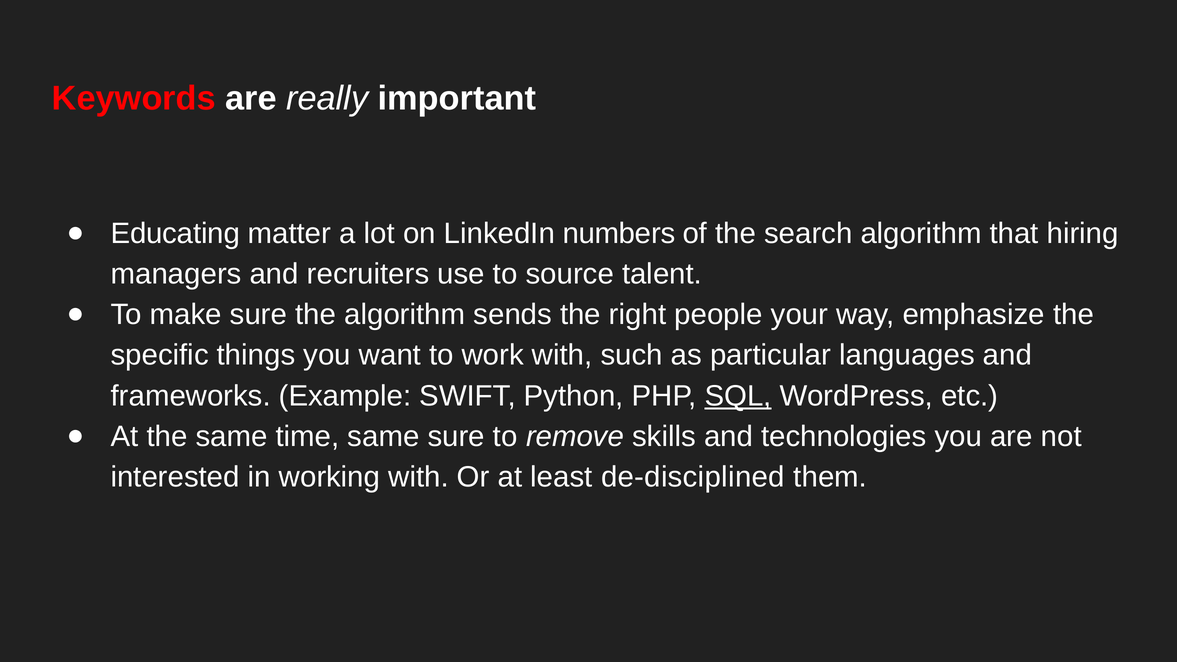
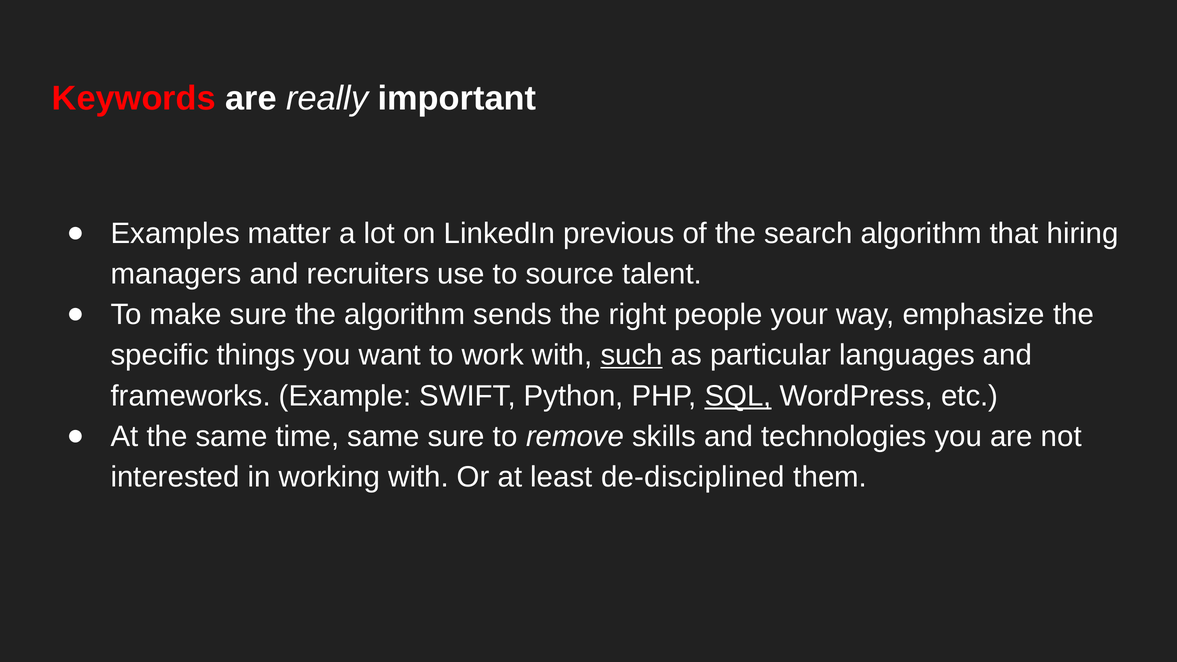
Educating: Educating -> Examples (175, 233)
numbers: numbers -> previous (619, 233)
such underline: none -> present (632, 355)
